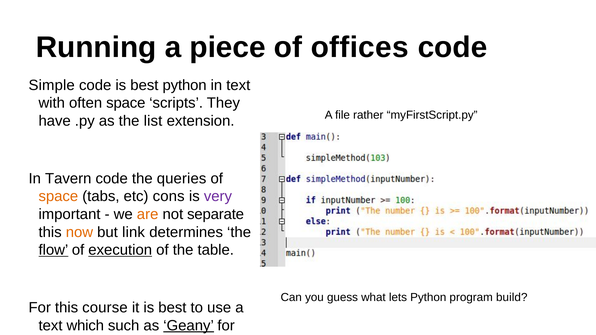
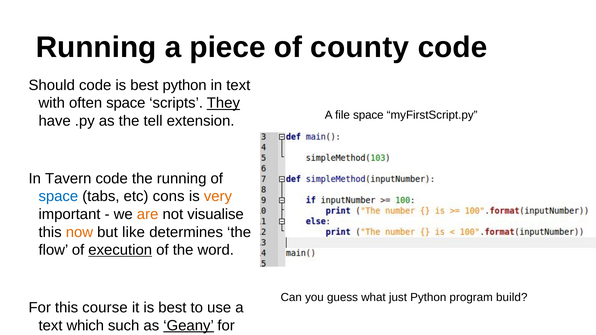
offices: offices -> county (360, 48)
Simple: Simple -> Should (52, 85)
They underline: none -> present (223, 103)
file rather: rather -> space (368, 115)
list: list -> tell (153, 121)
the queries: queries -> running (182, 179)
space colour: orange -> blue (58, 197)
very colour: purple -> orange (218, 197)
separate: separate -> visualise (216, 214)
link: link -> like (134, 232)
flow underline: present -> none (53, 250)
table: table -> word (216, 250)
lets: lets -> just (398, 298)
